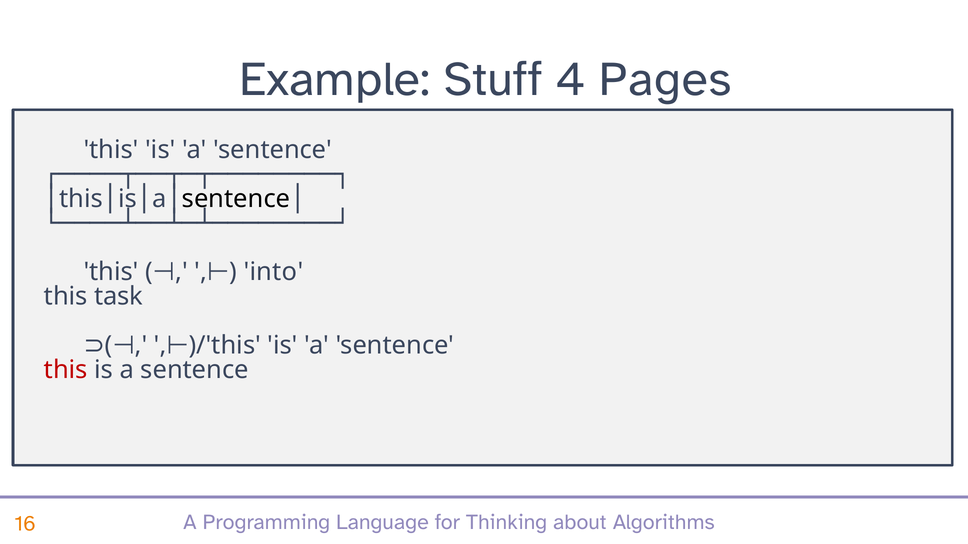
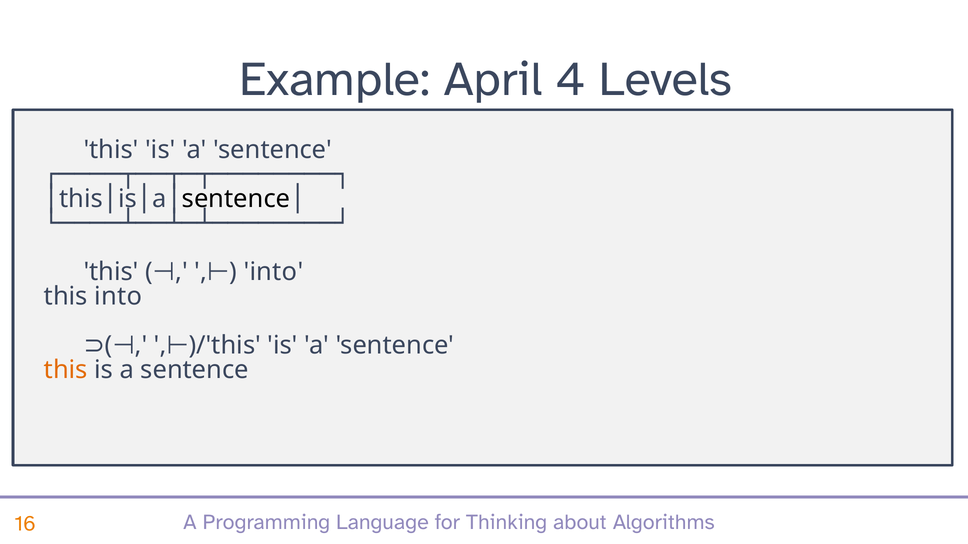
Stuff: Stuff -> April (493, 79)
Pages: Pages -> Levels (665, 79)
this task: task -> into (118, 297)
this colour: red -> orange (66, 370)
